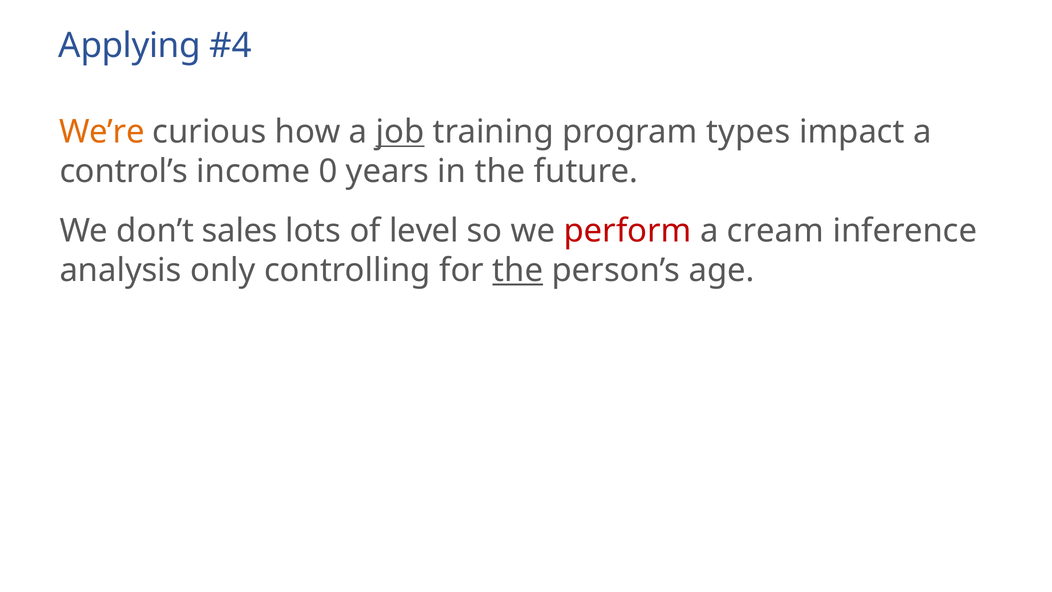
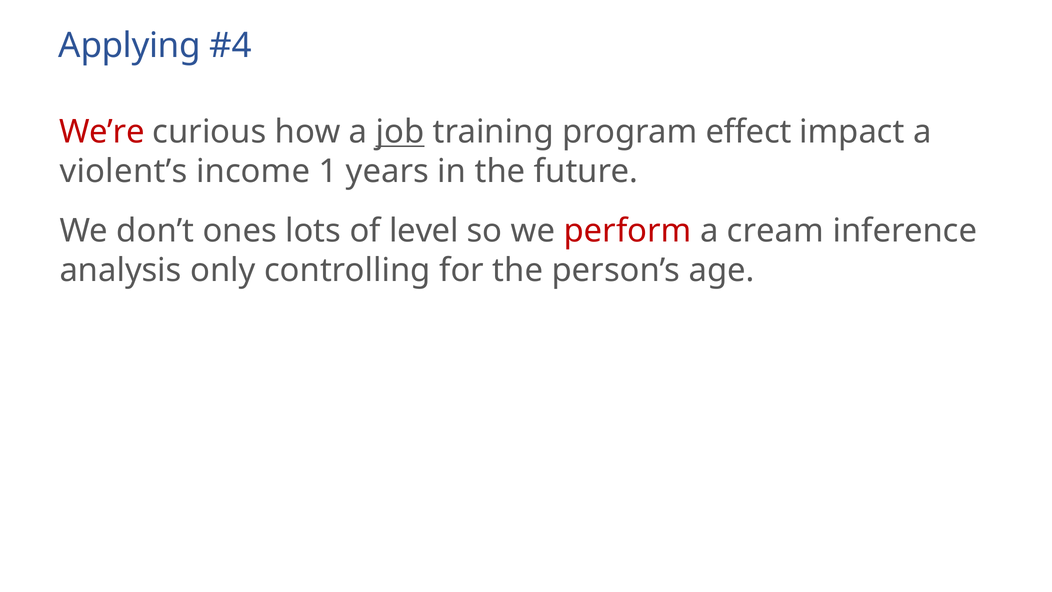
We’re colour: orange -> red (102, 132)
types: types -> effect (749, 132)
control’s: control’s -> violent’s (124, 171)
0: 0 -> 1 (328, 171)
sales: sales -> ones (240, 231)
the underline: present -> none (518, 270)
